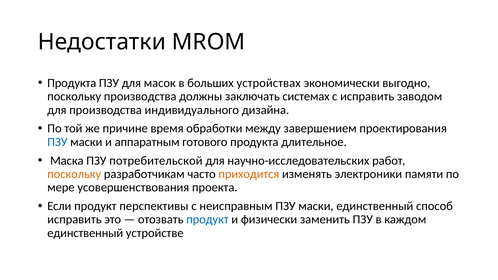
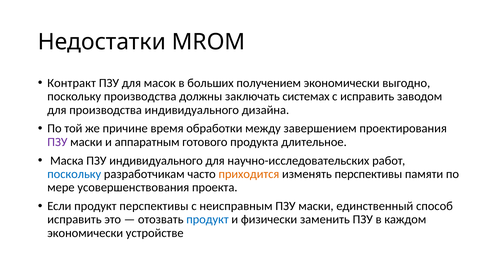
Продукта: Продукта -> Контракт (72, 83)
устройствах: устройствах -> получением (269, 83)
ПЗУ colour: blue -> purple (57, 142)
ПЗУ потребительской: потребительской -> индивидуального (156, 161)
поскольку colour: orange -> blue (74, 174)
изменять электроники: электроники -> перспективы (368, 174)
единственный: единственный -> экономически (85, 233)
